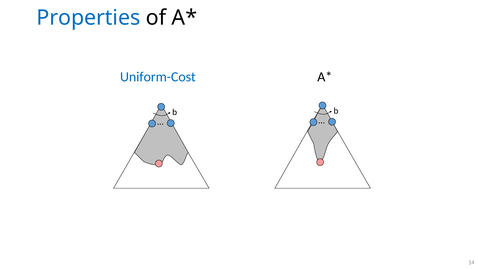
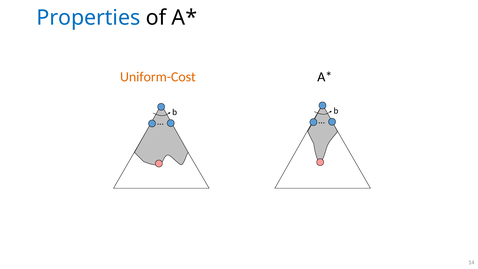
Uniform-Cost colour: blue -> orange (158, 77)
